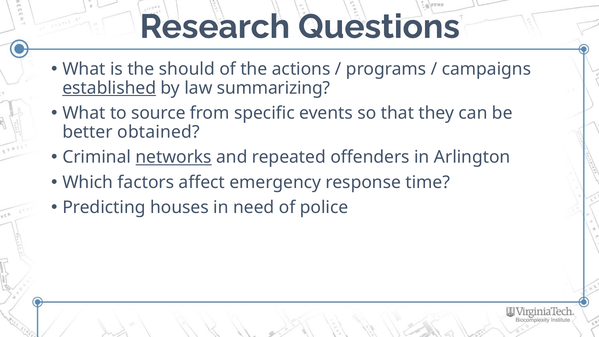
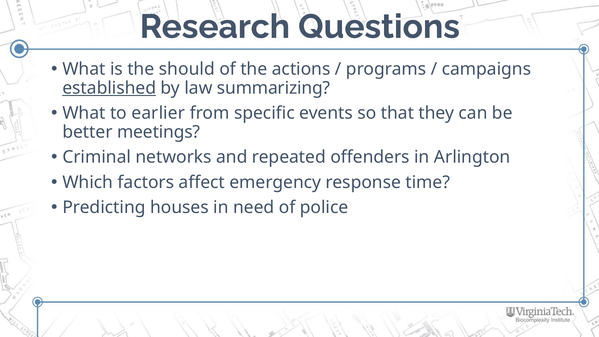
source: source -> earlier (158, 113)
obtained: obtained -> meetings (159, 132)
networks underline: present -> none (174, 157)
